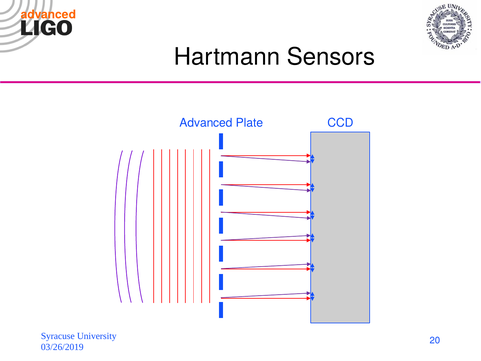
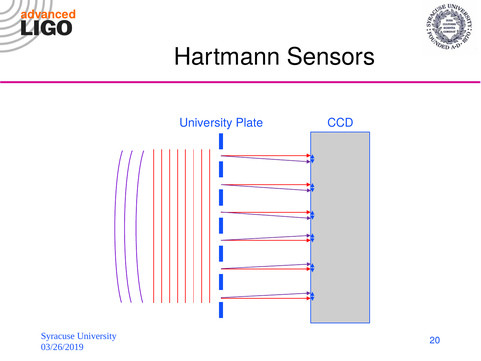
Advanced: Advanced -> University (206, 123)
